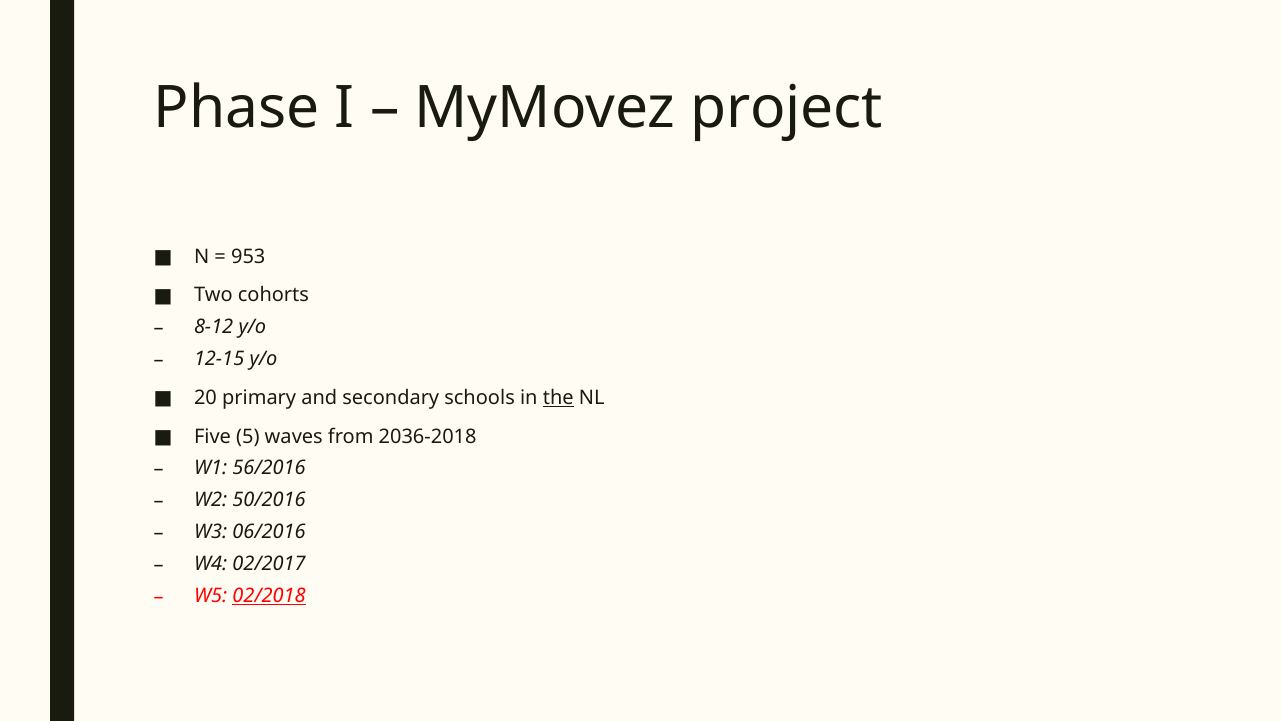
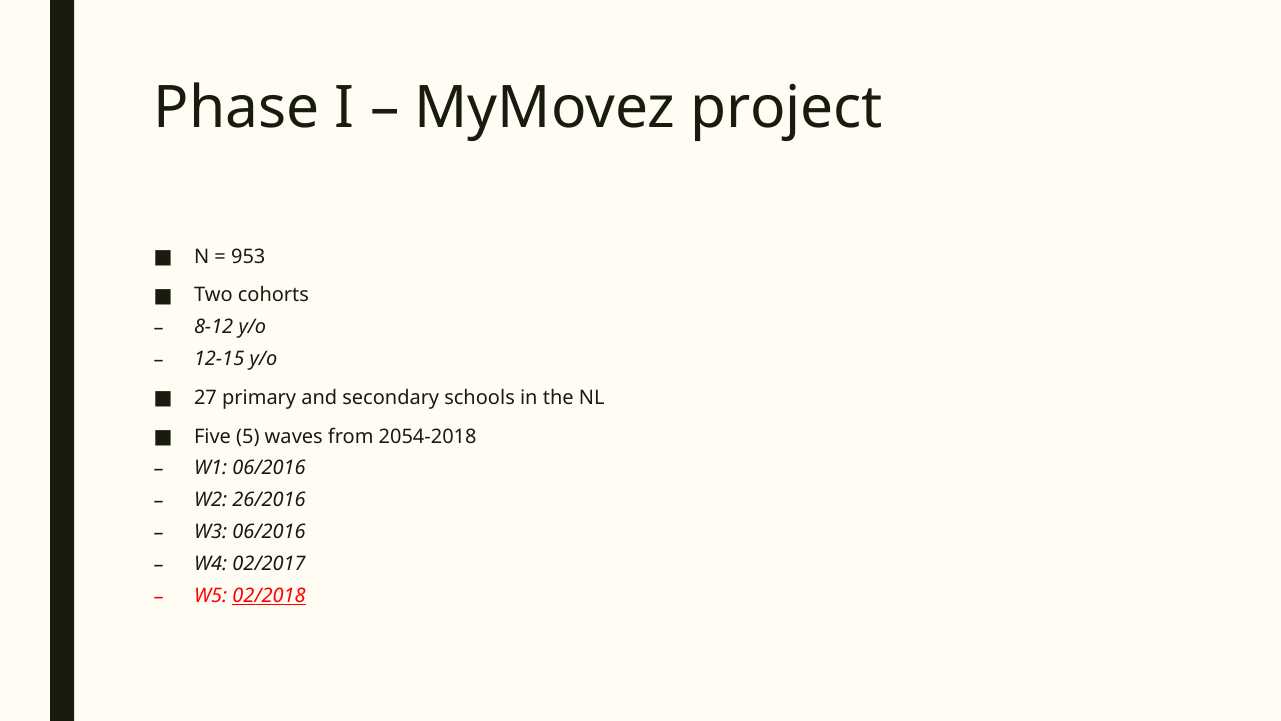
20: 20 -> 27 (206, 398)
the underline: present -> none (558, 398)
2036-2018: 2036-2018 -> 2054-2018 (428, 436)
W1 56/2016: 56/2016 -> 06/2016 (269, 468)
50/2016: 50/2016 -> 26/2016 (269, 500)
